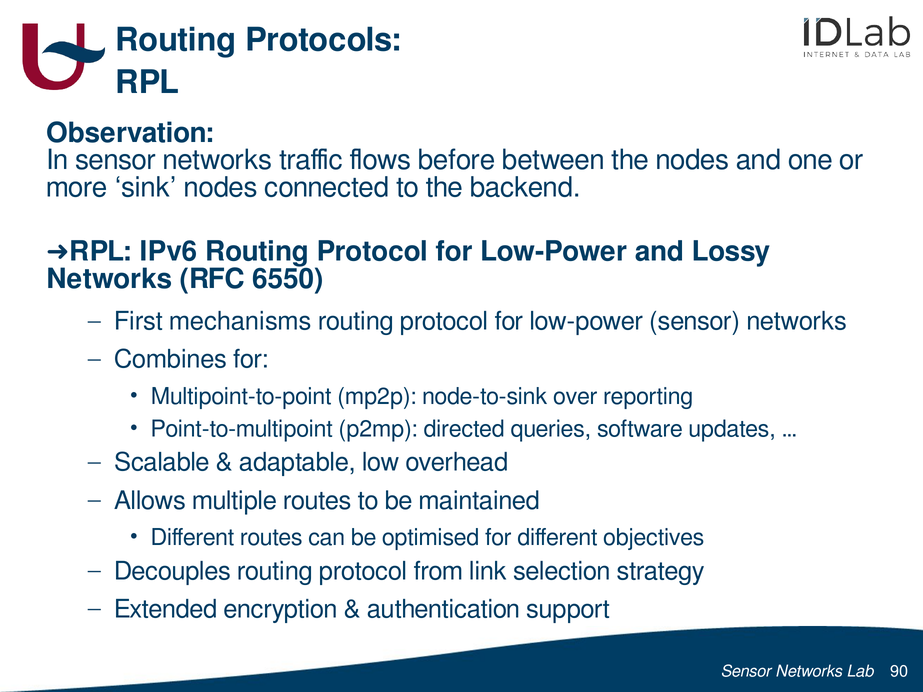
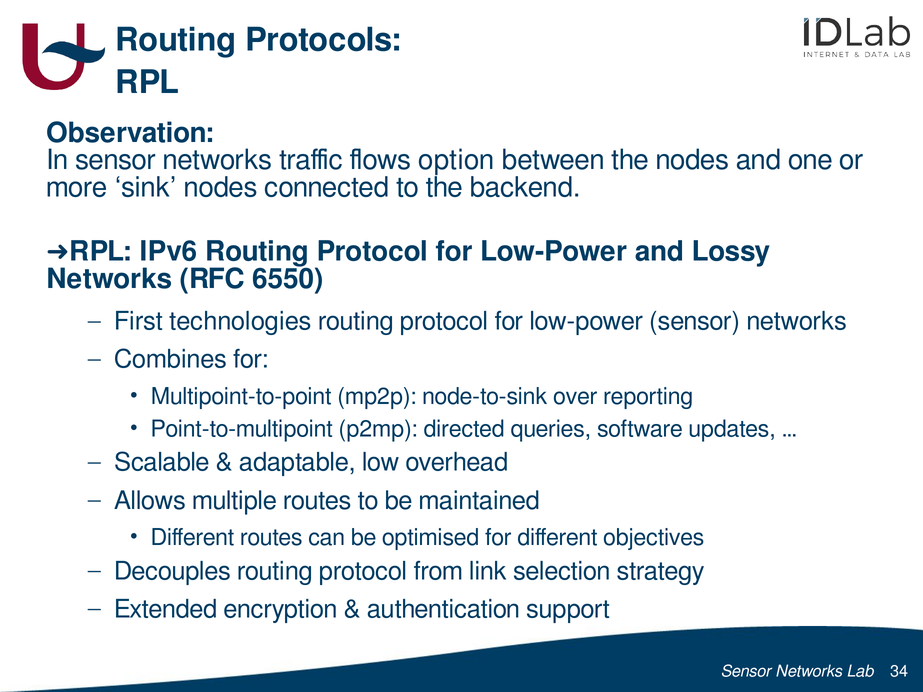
before: before -> option (456, 160)
mechanisms: mechanisms -> technologies (240, 321)
90: 90 -> 34 (899, 672)
